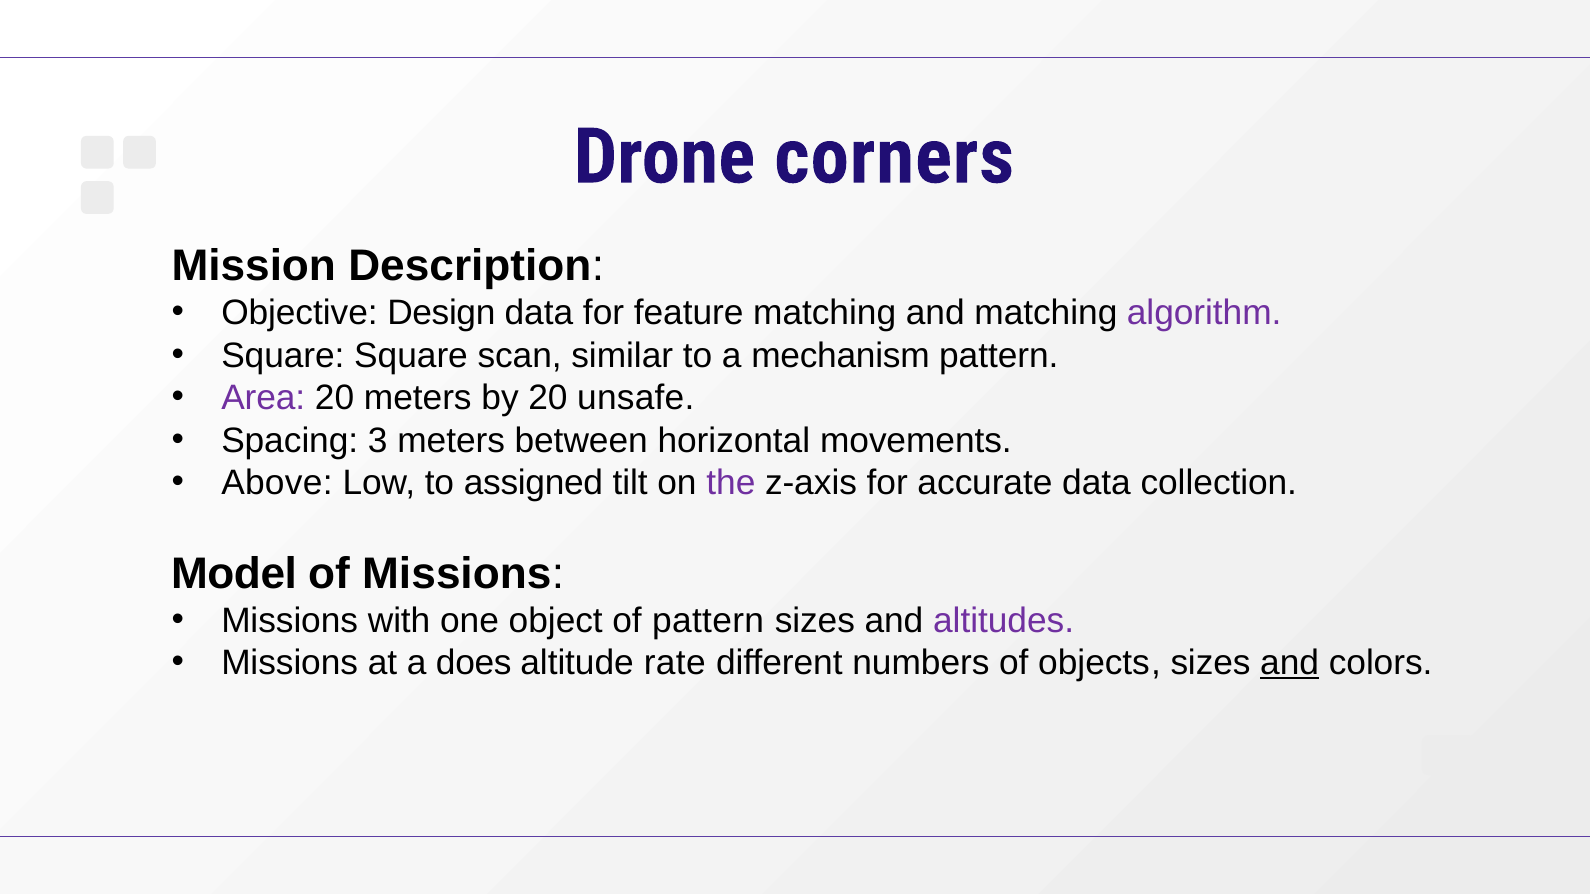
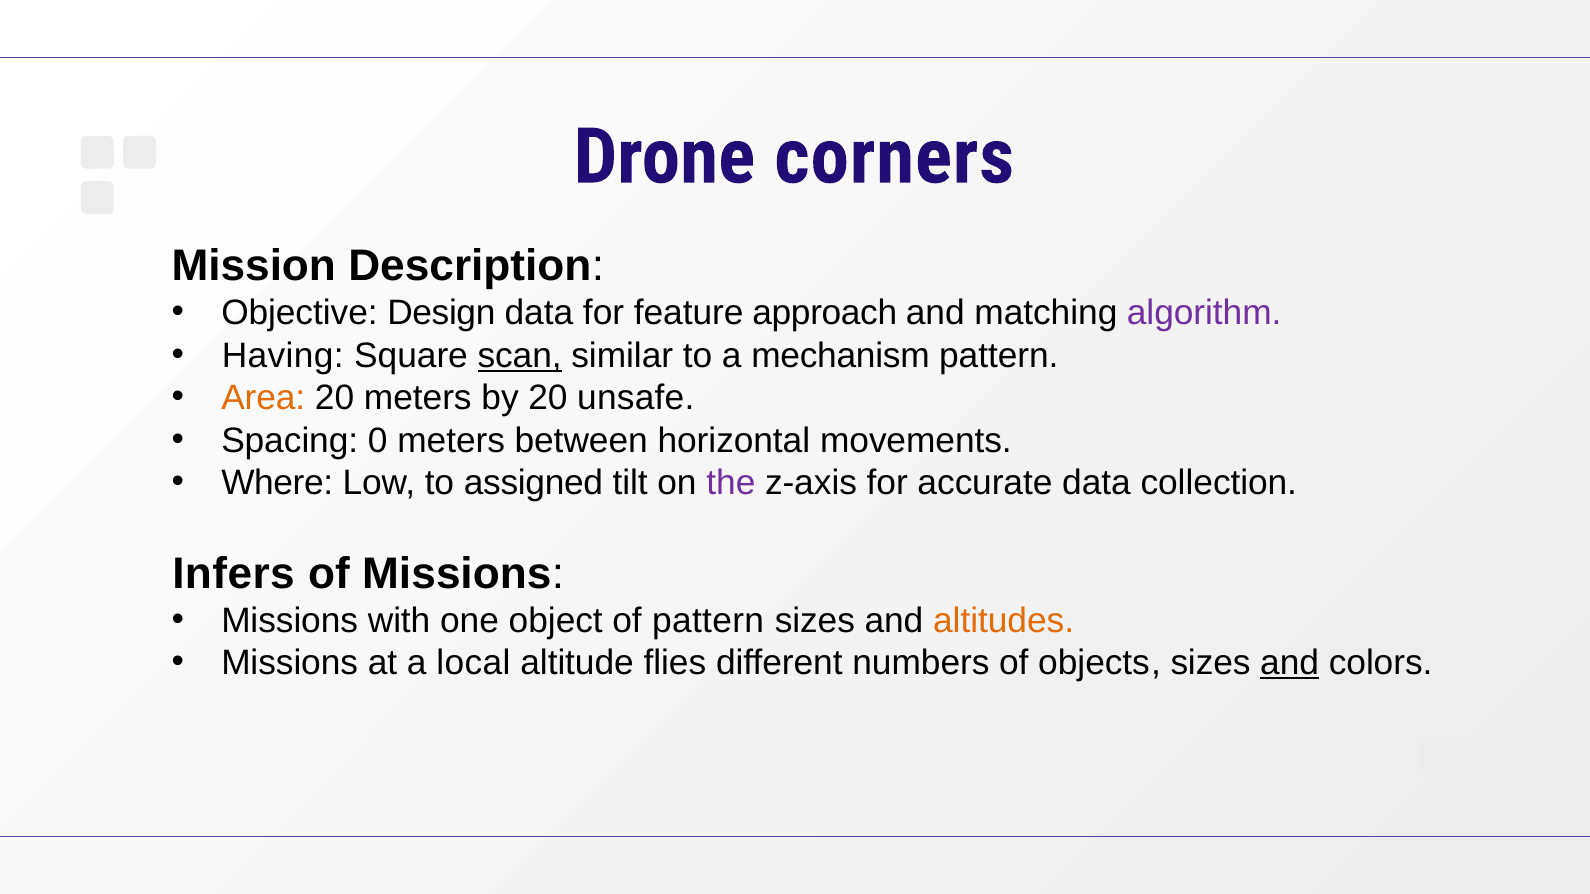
feature matching: matching -> approach (825, 313)
Square: Square -> Having (283, 356)
scan underline: none -> present (520, 356)
Area colour: purple -> orange (263, 398)
3: 3 -> 0 (378, 441)
Above: Above -> Where (277, 483)
Model: Model -> Infers (234, 574)
altitudes colour: purple -> orange (1004, 621)
does: does -> local (473, 663)
rate: rate -> flies (675, 663)
